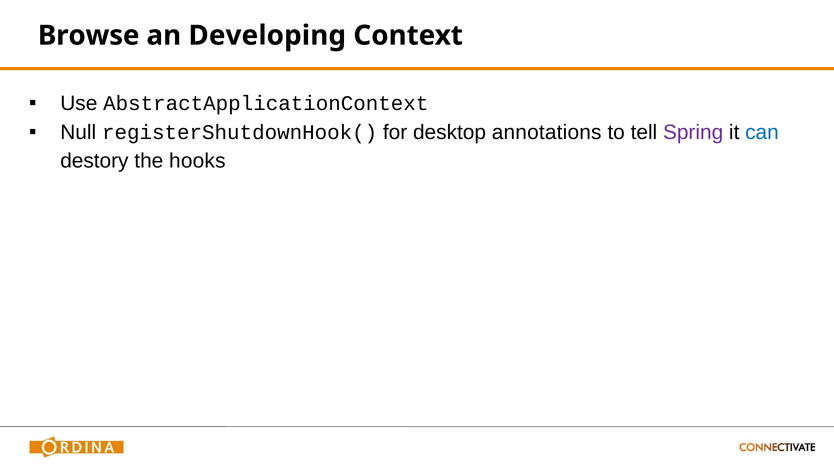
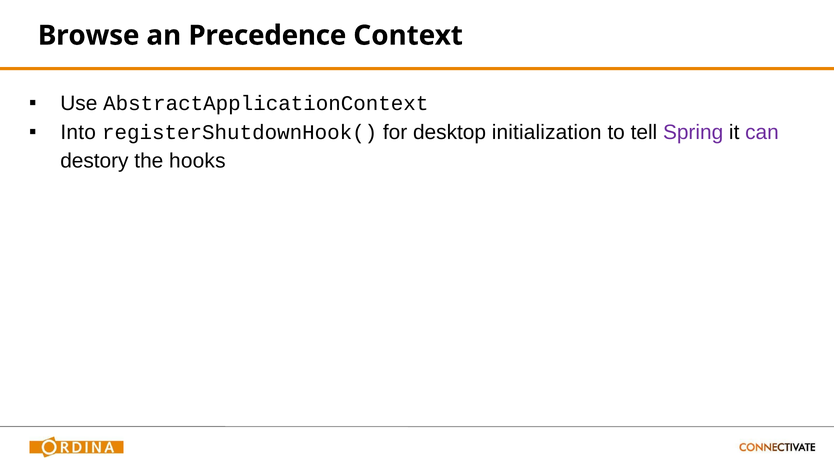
Developing: Developing -> Precedence (267, 35)
Null: Null -> Into (78, 132)
annotations: annotations -> initialization (547, 132)
can colour: blue -> purple (762, 132)
